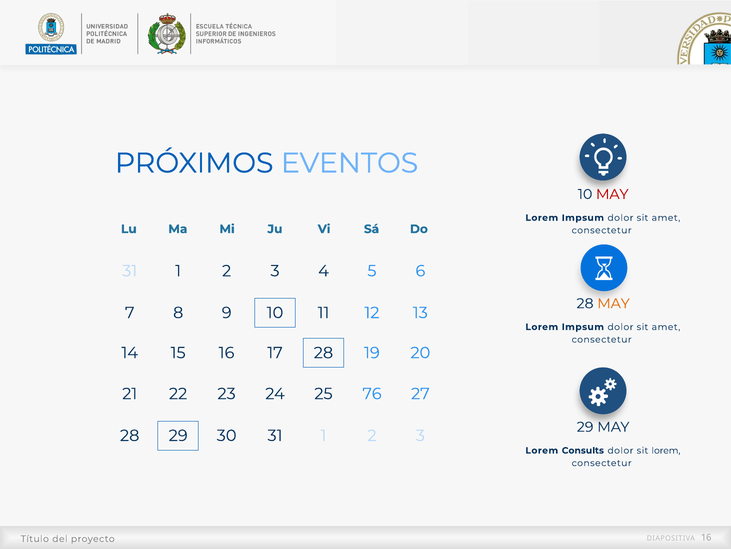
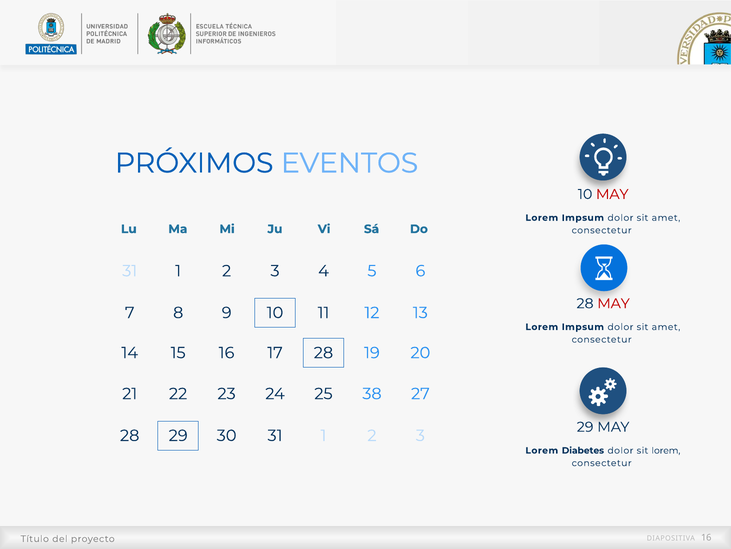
MAY colour: orange -> red (613, 303)
76: 76 -> 38 (372, 393)
Consults: Consults -> Diabetes (583, 450)
